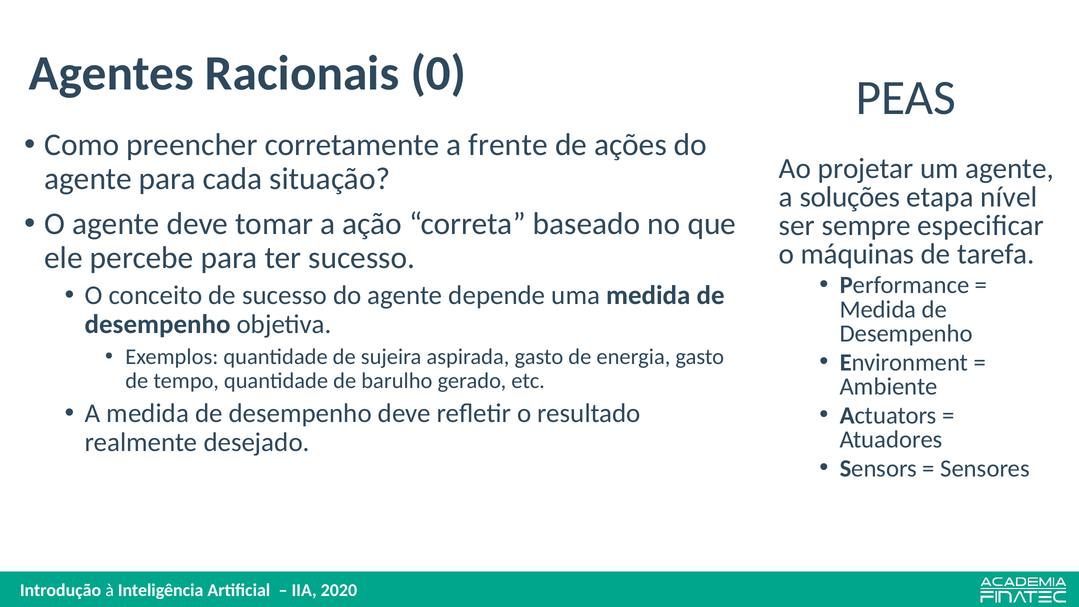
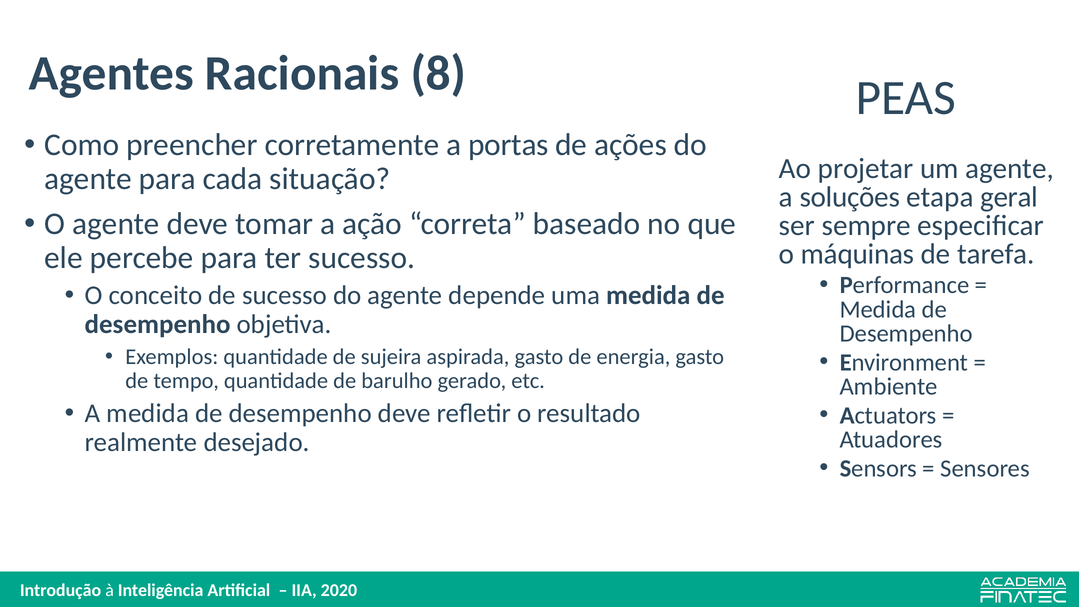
0: 0 -> 8 (438, 73)
frente: frente -> portas (508, 145)
nível: nível -> geral (1009, 197)
